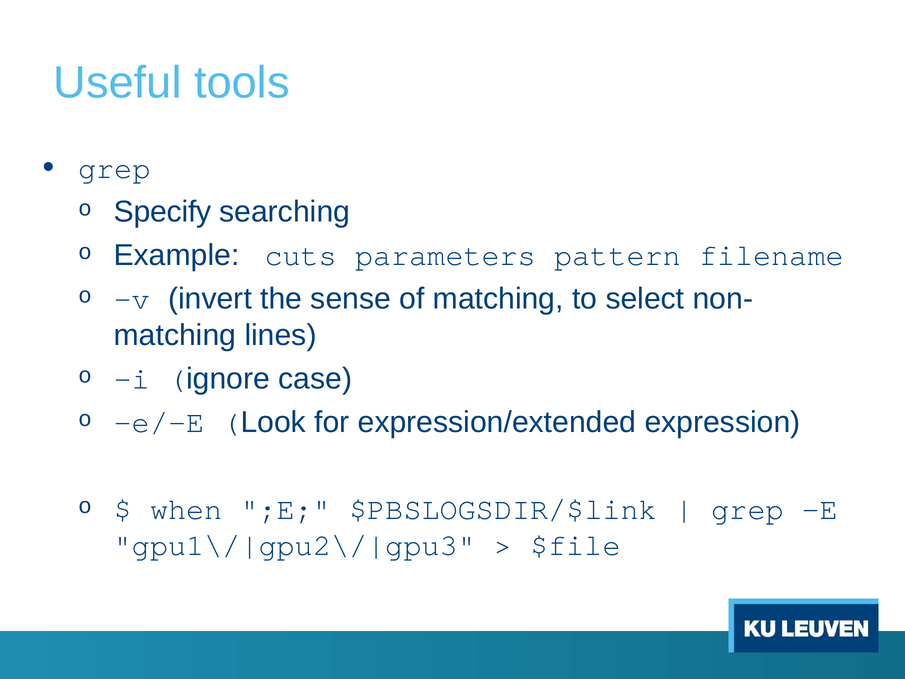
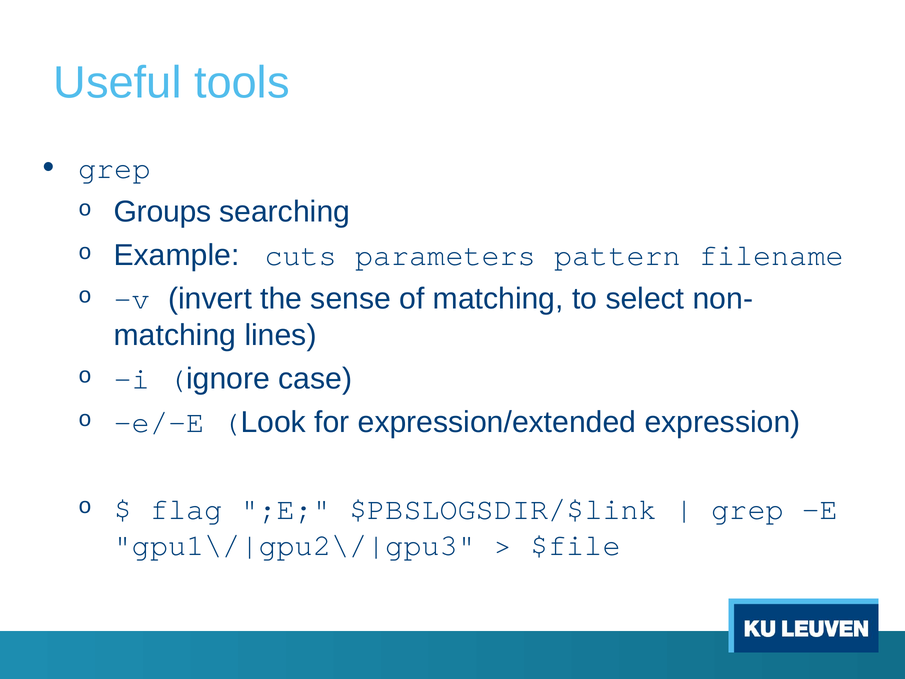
Specify: Specify -> Groups (163, 212)
when: when -> flag (186, 509)
